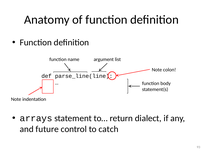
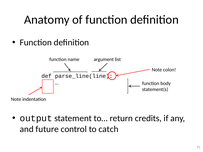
arrays: arrays -> output (36, 118)
dialect: dialect -> credits (148, 118)
